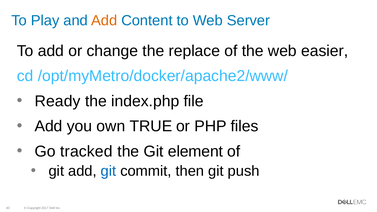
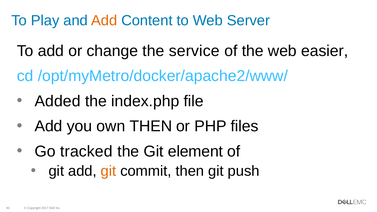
replace: replace -> service (194, 51)
Ready: Ready -> Added (58, 101)
own TRUE: TRUE -> THEN (151, 126)
git colour: blue -> orange (108, 171)
